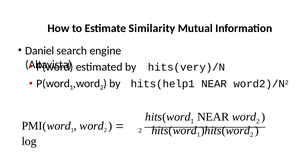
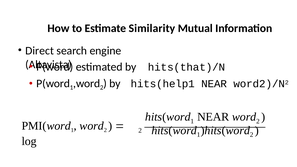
Daniel: Daniel -> Direct (40, 51)
hits(very)/N: hits(very)/N -> hits(that)/N (187, 67)
